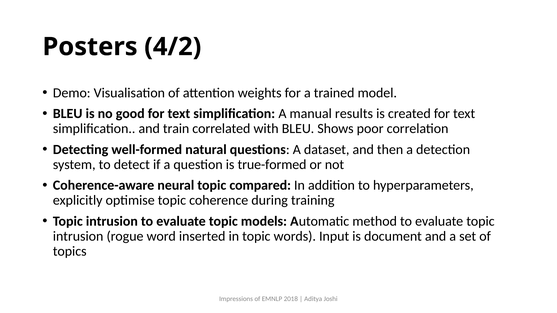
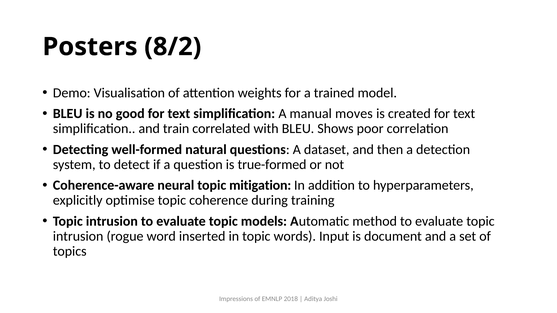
4/2: 4/2 -> 8/2 (173, 47)
results: results -> moves (354, 114)
compared: compared -> mitigation (260, 186)
